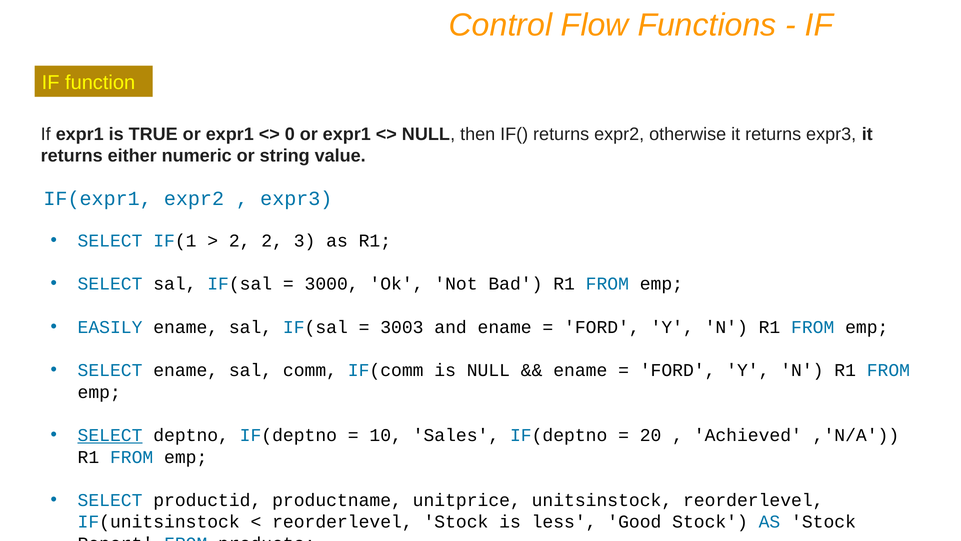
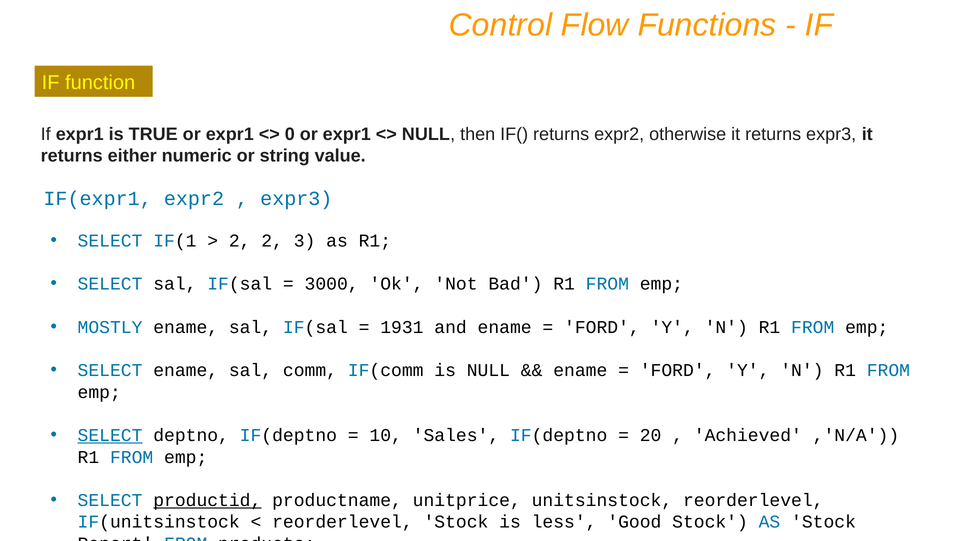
EASILY: EASILY -> MOSTLY (110, 327)
3003: 3003 -> 1931 (402, 327)
productid underline: none -> present (207, 500)
